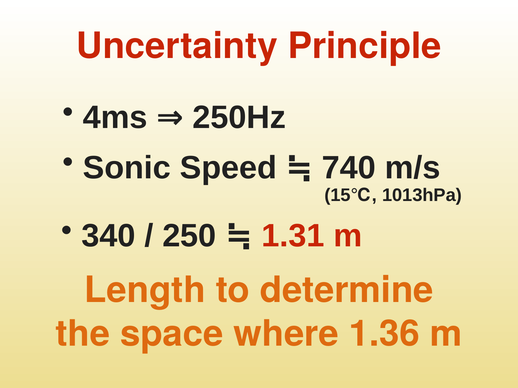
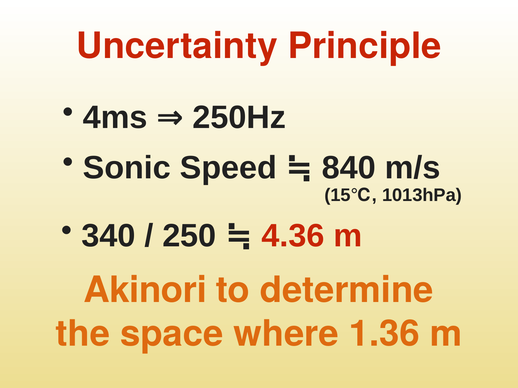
740: 740 -> 840 (349, 168)
1.31: 1.31 -> 4.36 (293, 236)
Length: Length -> Akinori (145, 290)
